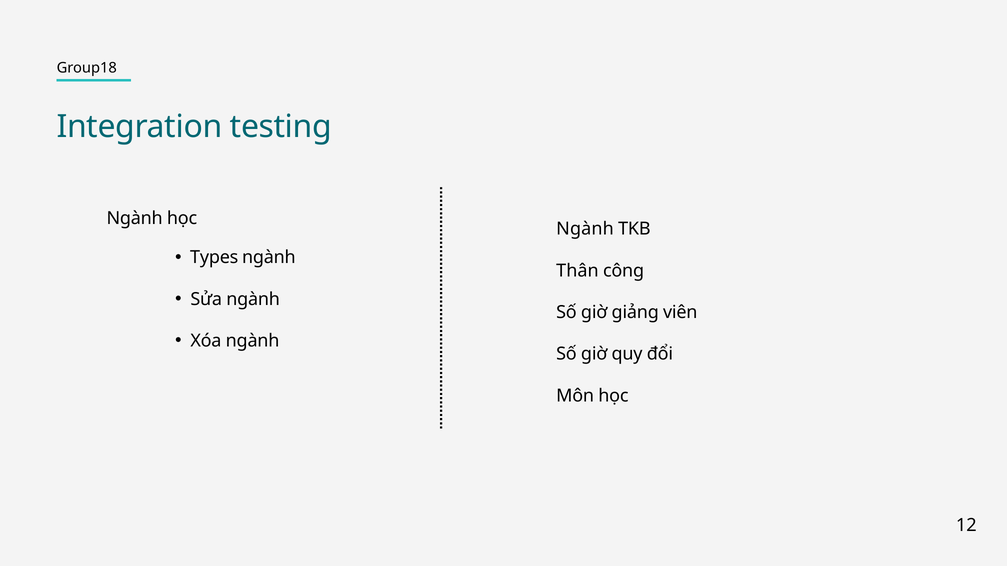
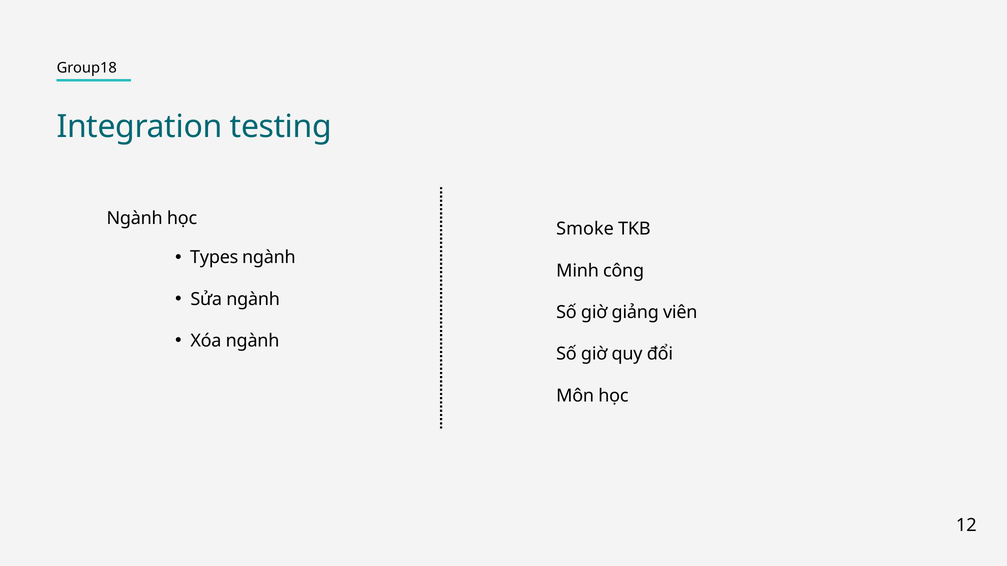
Ngành: Ngành -> Smoke (585, 229)
Thân: Thân -> Minh (578, 271)
